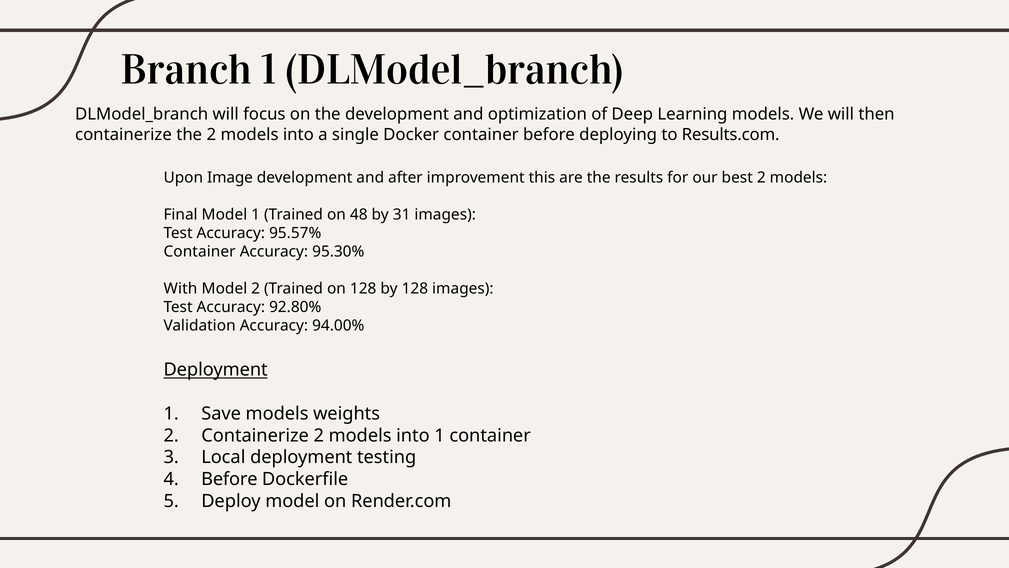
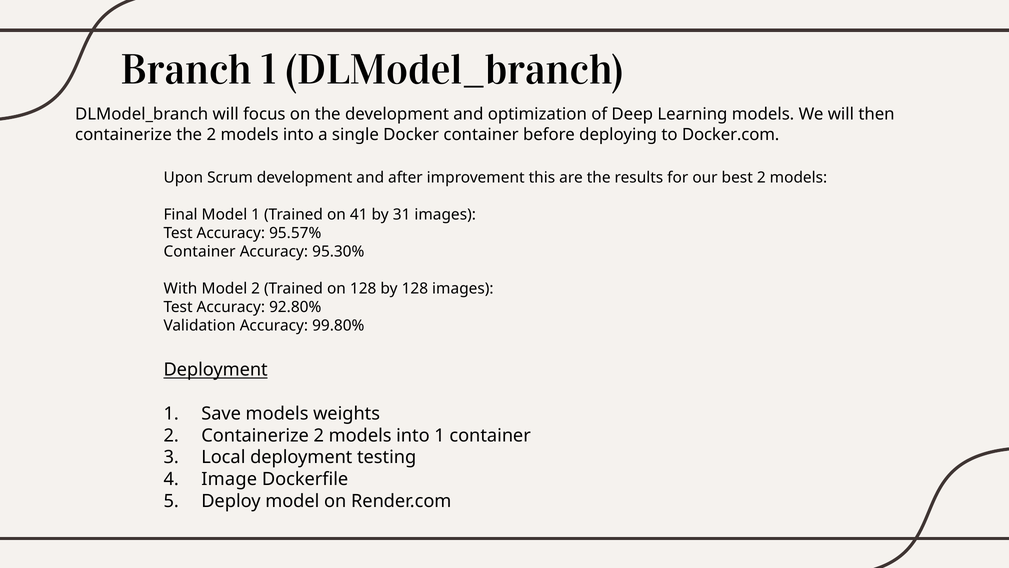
Results.com: Results.com -> Docker.com (731, 134)
Image: Image -> Scrum (230, 177)
48: 48 -> 41 (359, 214)
94.00%: 94.00% -> 99.80% (338, 326)
Before: Before -> Image (229, 479)
